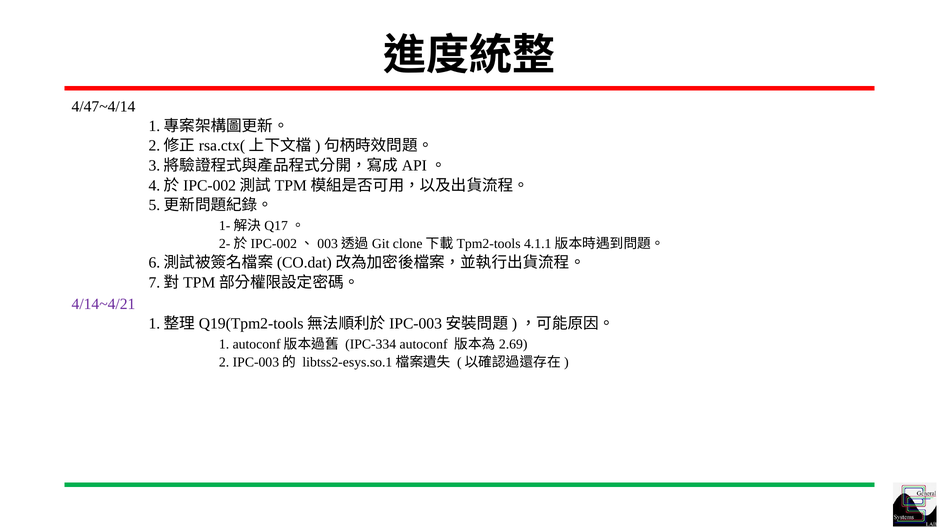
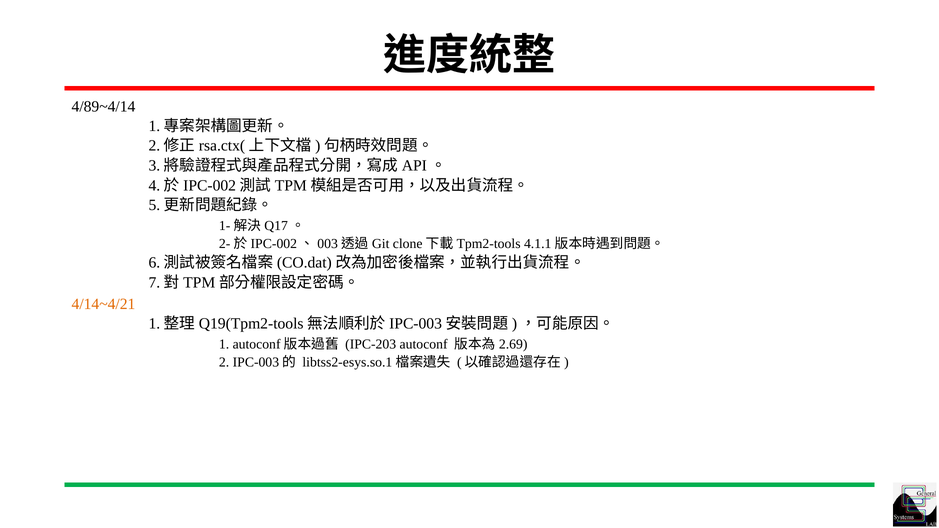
4/47~4/14: 4/47~4/14 -> 4/89~4/14 (104, 107)
4/14~4/21 colour: purple -> orange (104, 304)
IPC-334: IPC-334 -> IPC-203 (371, 344)
